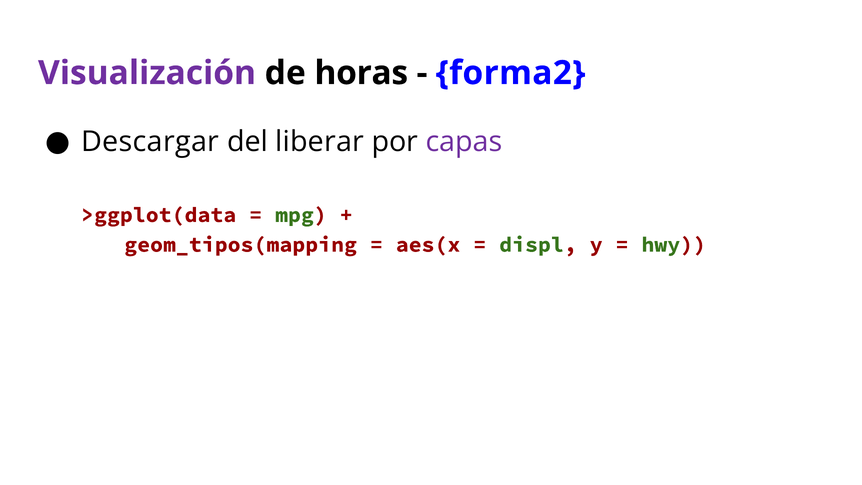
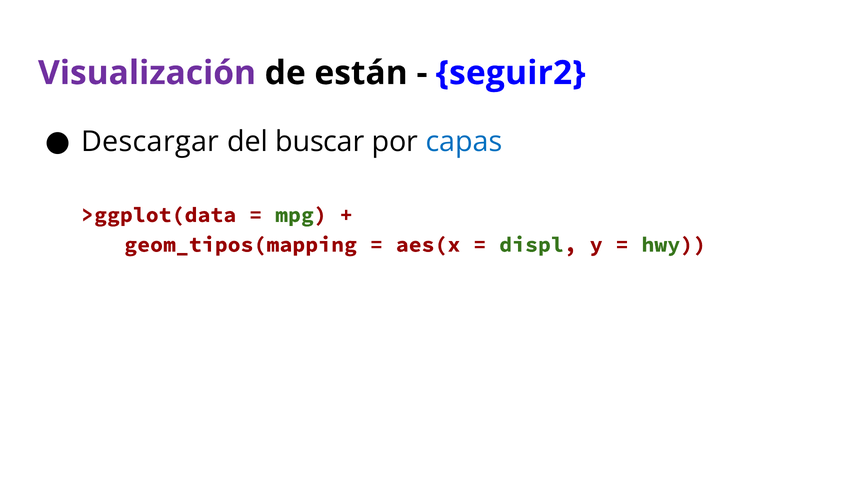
horas: horas -> están (361, 73)
forma2: forma2 -> seguir2 (511, 73)
liberar: liberar -> buscar (320, 142)
capas colour: purple -> blue (464, 142)
